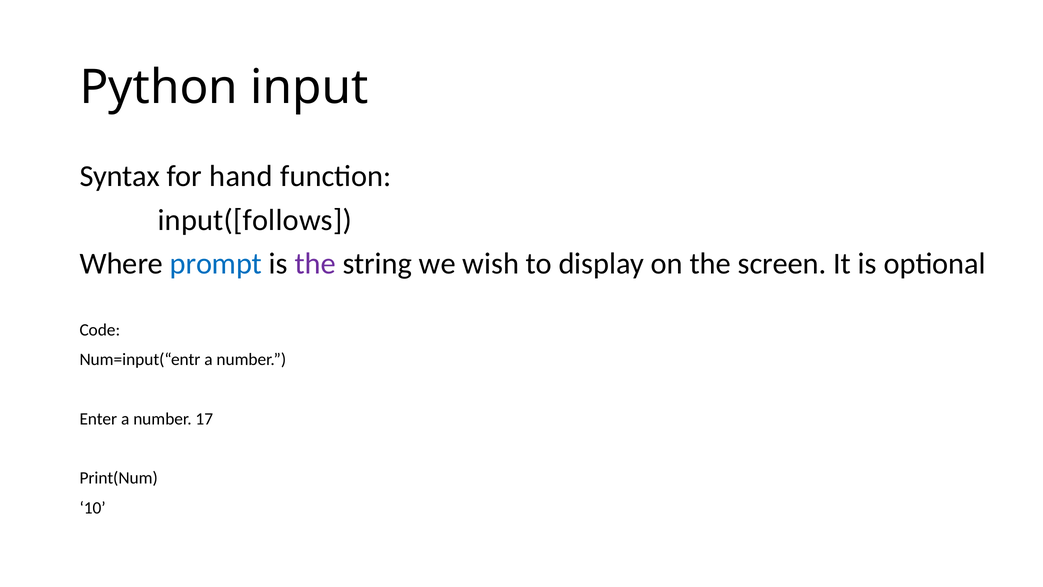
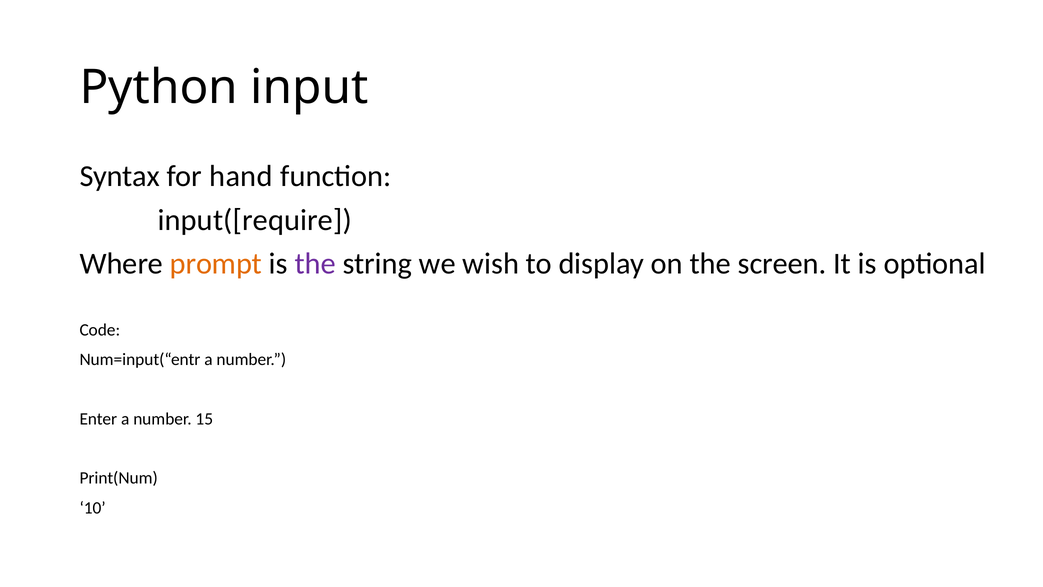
input([follows: input([follows -> input([require (255, 220)
prompt colour: blue -> orange (216, 264)
17: 17 -> 15 (204, 419)
